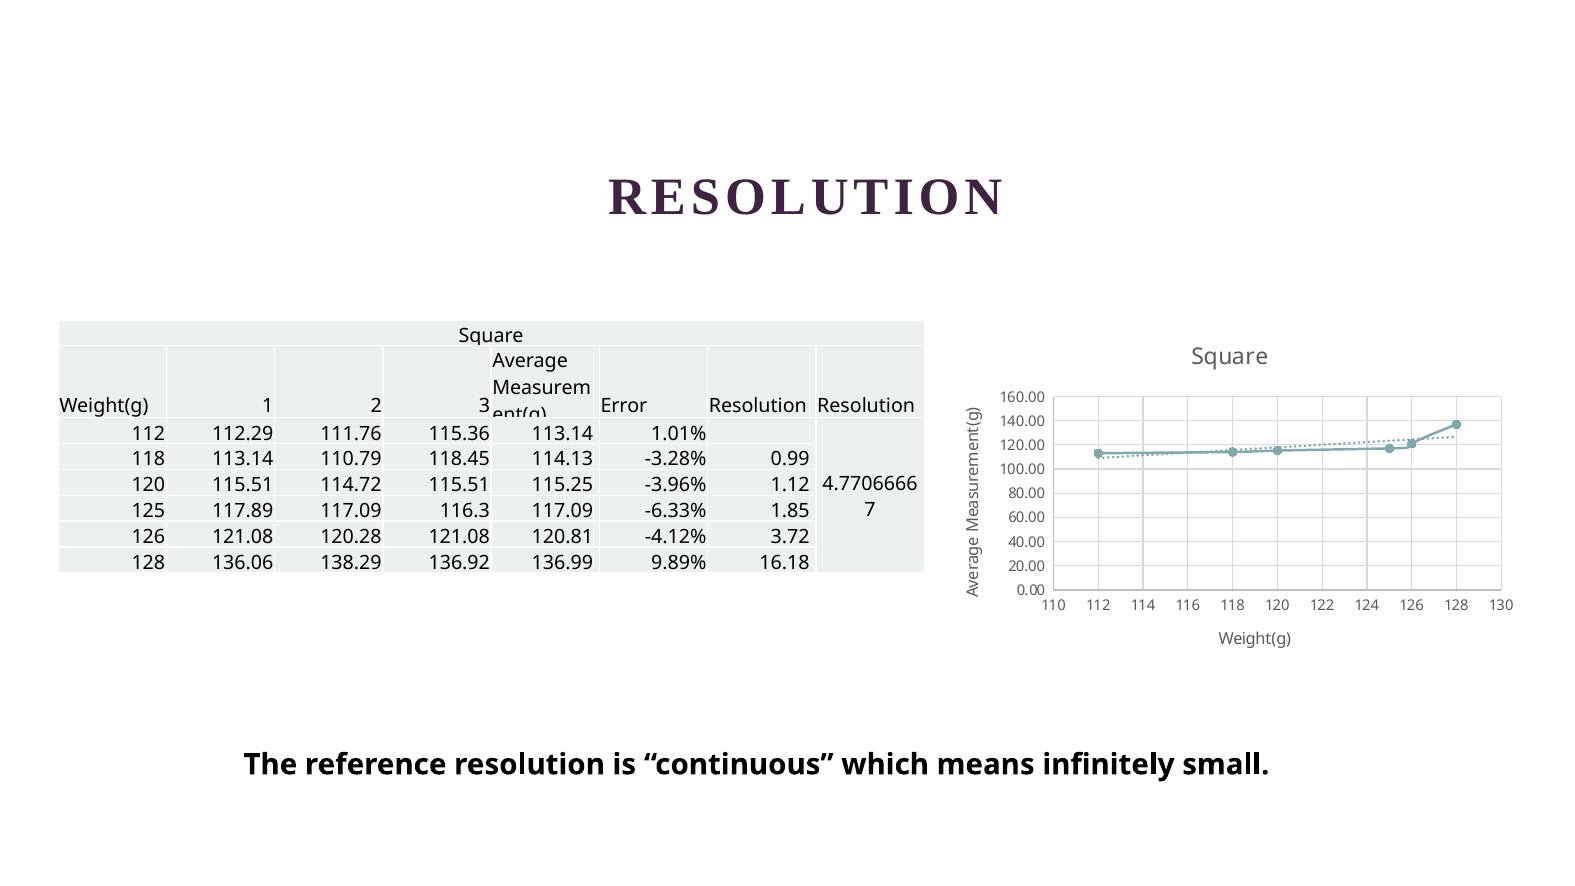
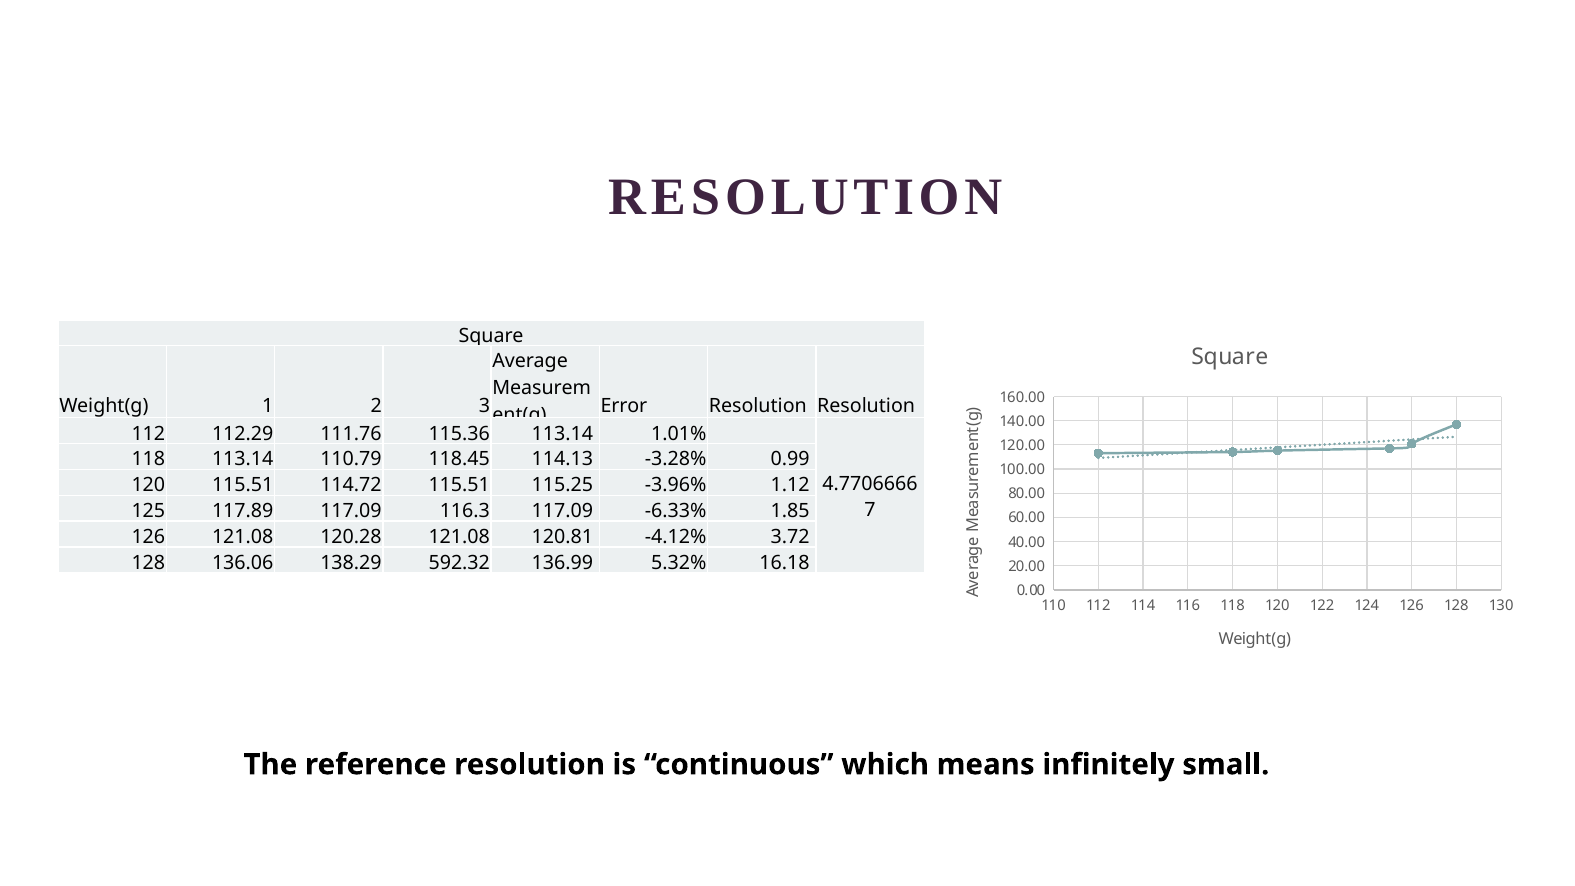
136.92: 136.92 -> 592.32 (459, 563)
9.89%: 9.89% -> 5.32% (679, 563)
